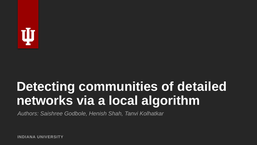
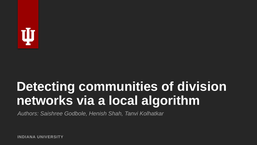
detailed: detailed -> division (202, 86)
